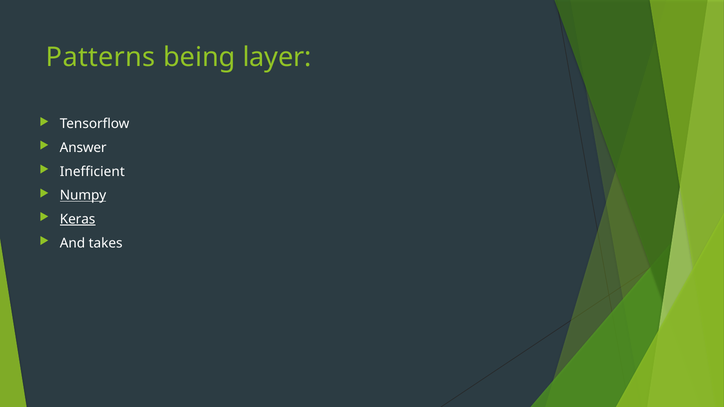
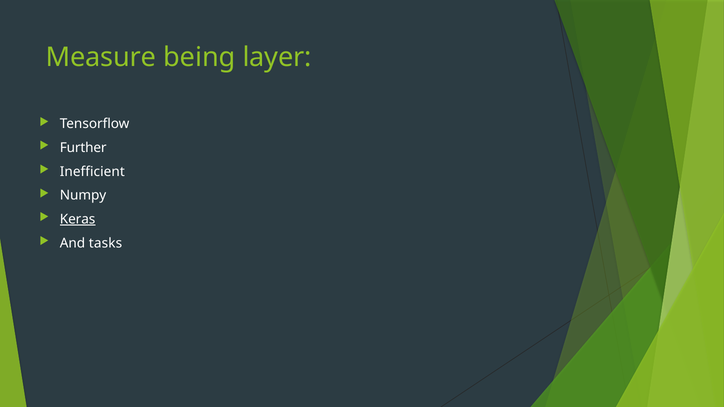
Patterns: Patterns -> Measure (101, 57)
Answer: Answer -> Further (83, 148)
Numpy underline: present -> none (83, 196)
takes: takes -> tasks (106, 243)
